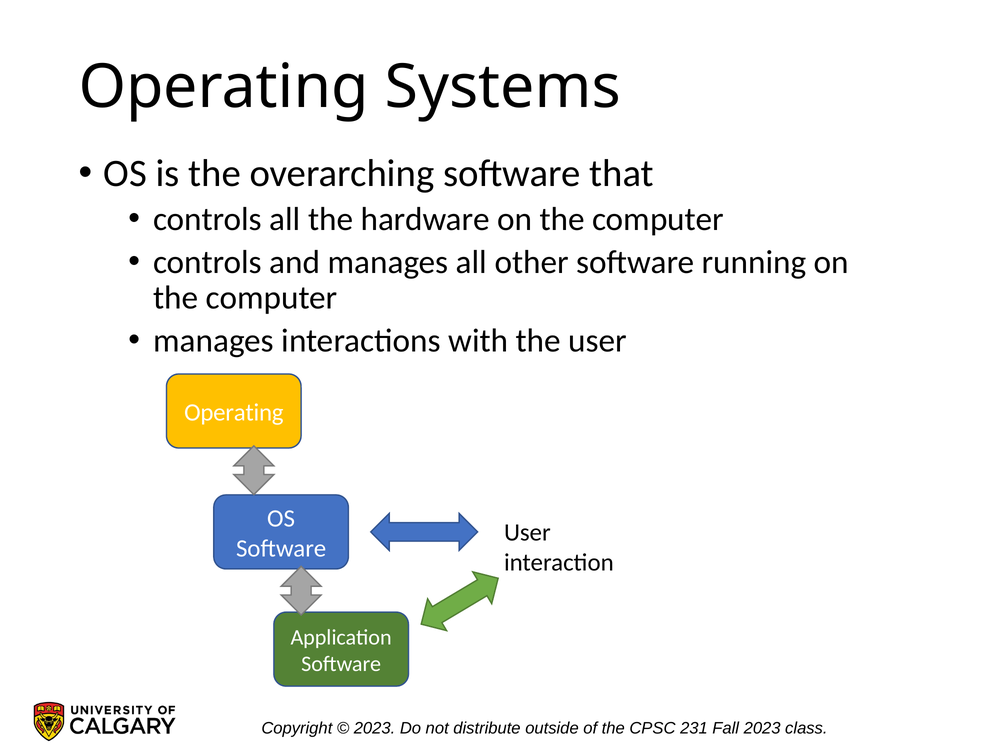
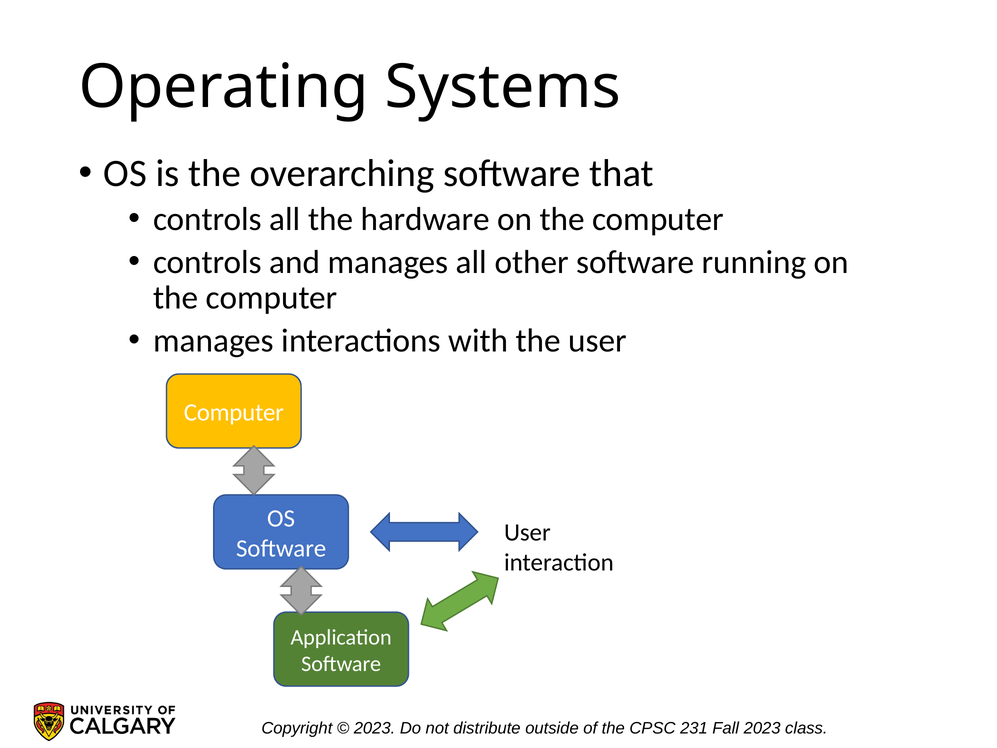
Operating: Operating -> Computer (234, 413)
